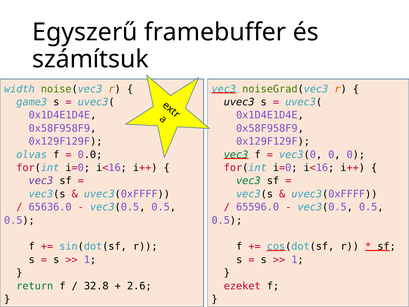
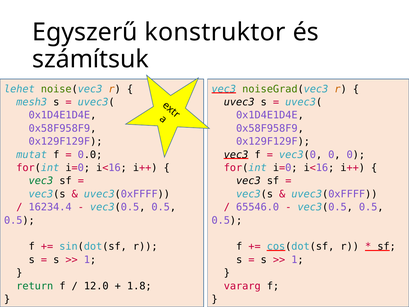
framebuffer: framebuffer -> konstruktor (215, 32)
width: width -> lehet (19, 89)
game3: game3 -> mesh3 (32, 102)
olvas: olvas -> mutat (32, 155)
vec3 colour: green -> black (236, 155)
vec3 colour: purple -> green (41, 181)
vec3 colour: green -> black (248, 181)
65636.0: 65636.0 -> 16234.4 (50, 207)
65596.0: 65596.0 -> 65546.0 (258, 207)
32.8: 32.8 -> 12.0 (96, 286)
2.6: 2.6 -> 1.8 (139, 286)
ezeket: ezeket -> vararg (242, 286)
